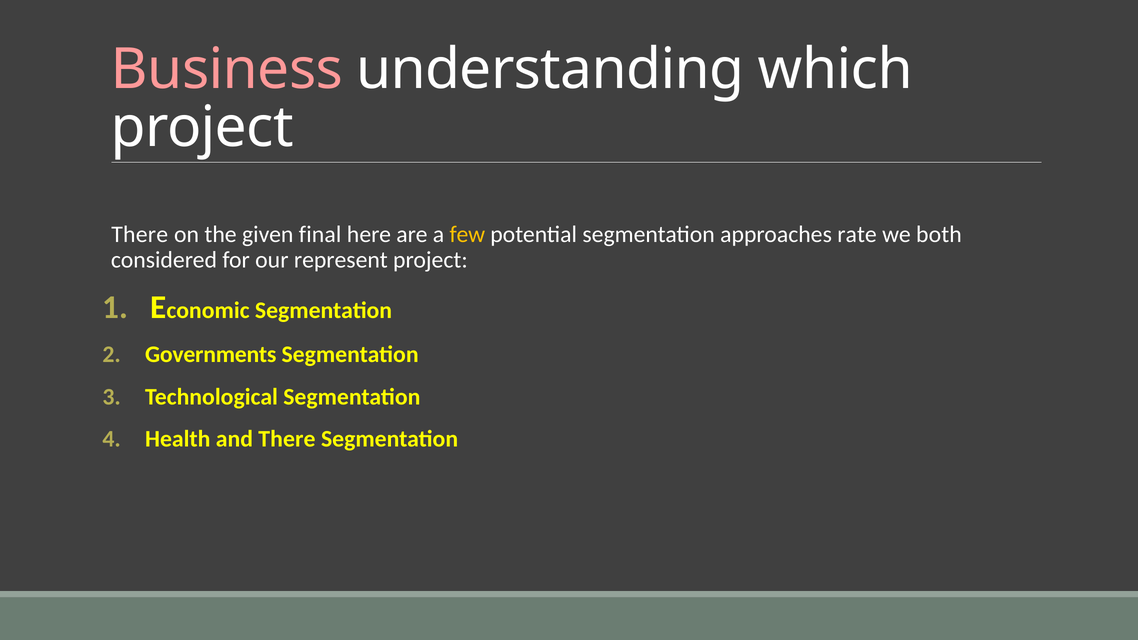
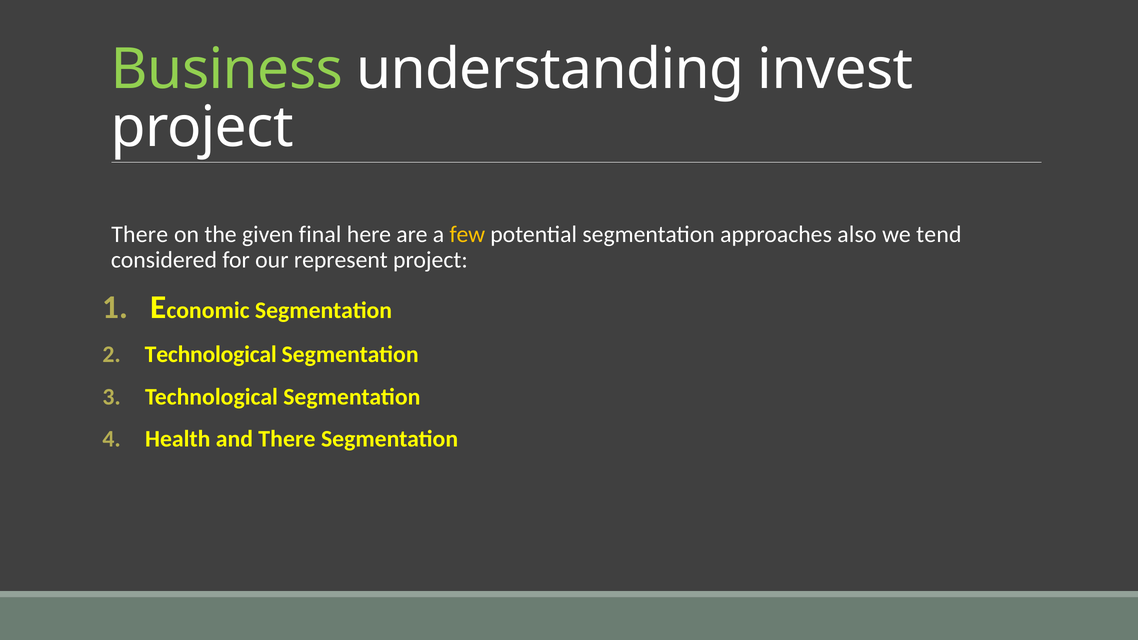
Business colour: pink -> light green (227, 69)
which: which -> invest (835, 69)
rate: rate -> also (857, 234)
both: both -> tend (939, 234)
Governments: Governments -> Technological (211, 355)
